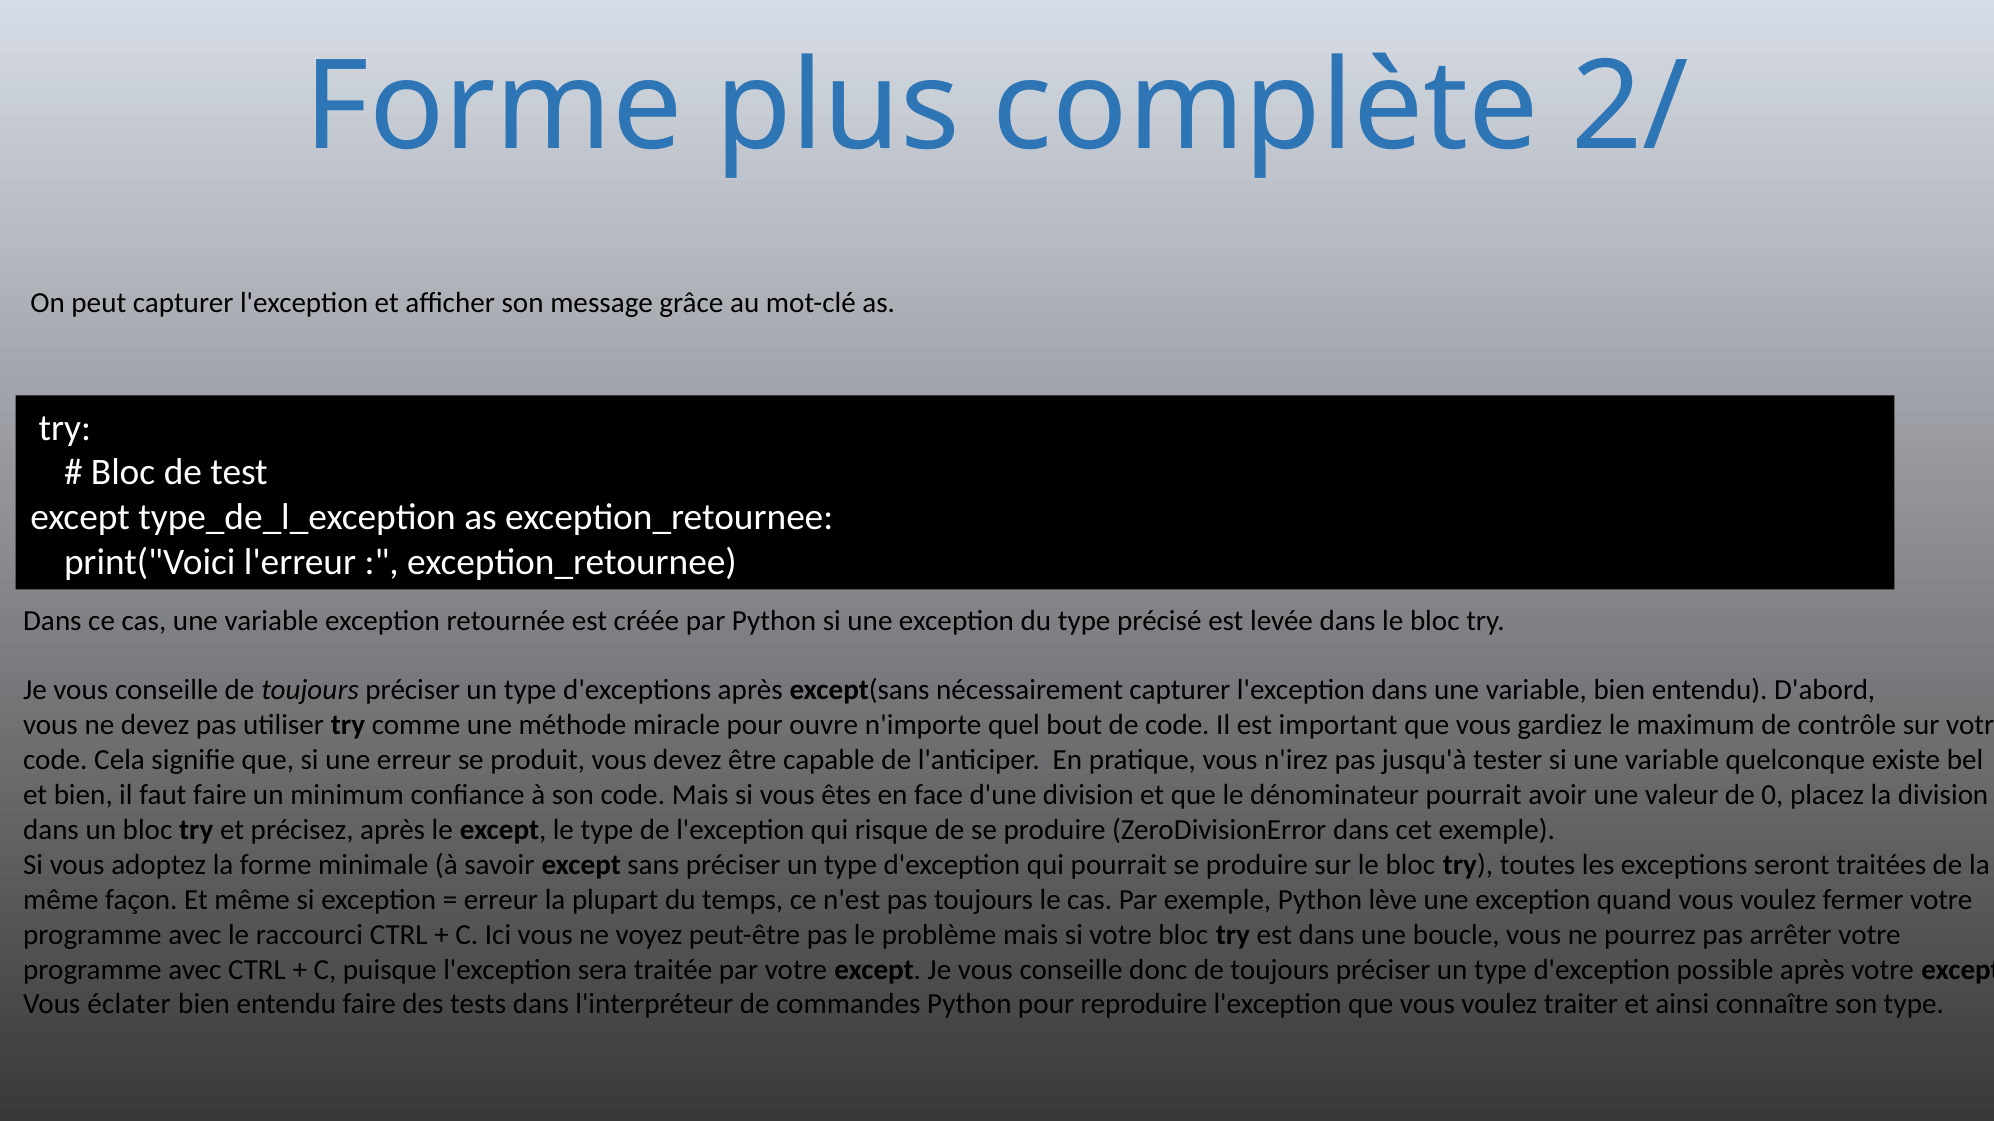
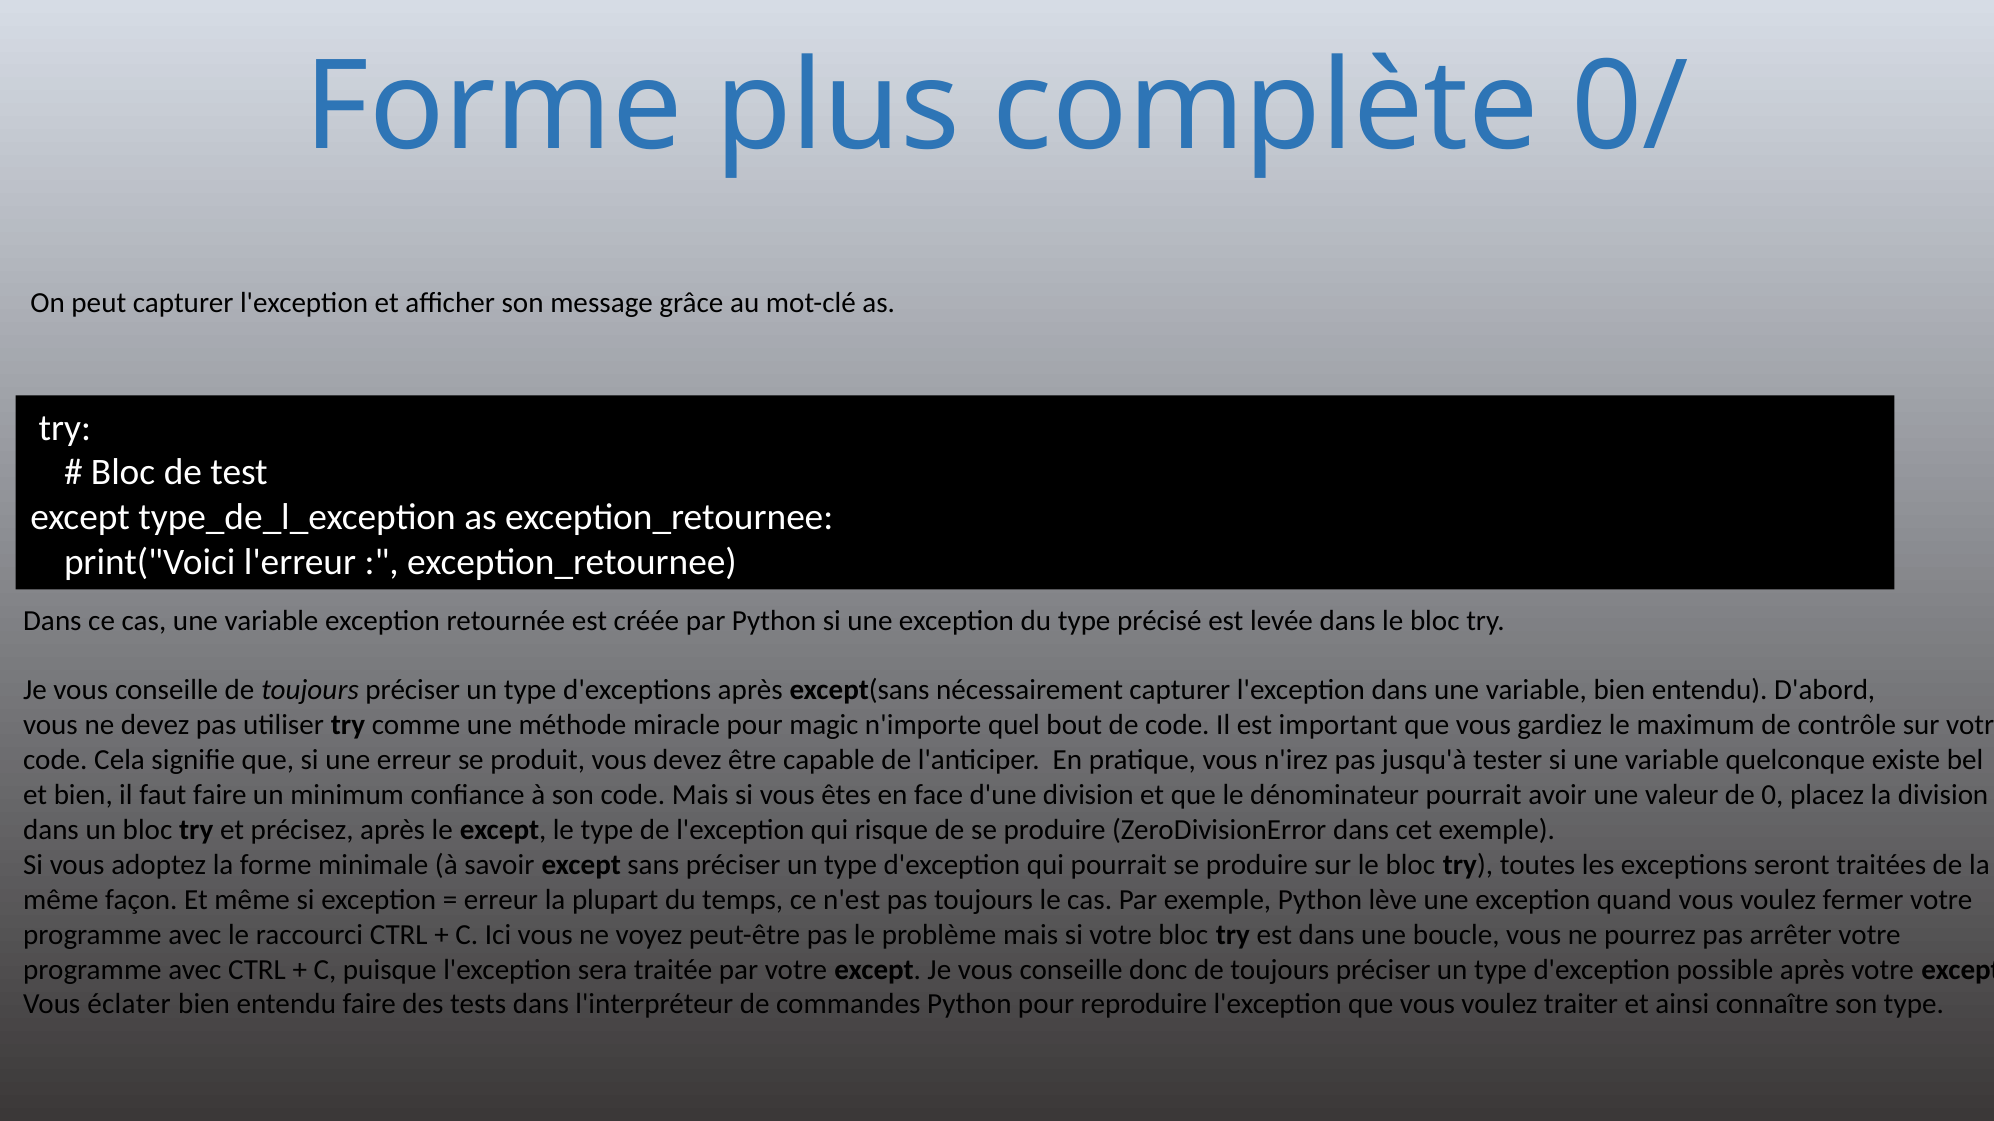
2/: 2/ -> 0/ (1630, 108)
ouvre: ouvre -> magic (824, 726)
